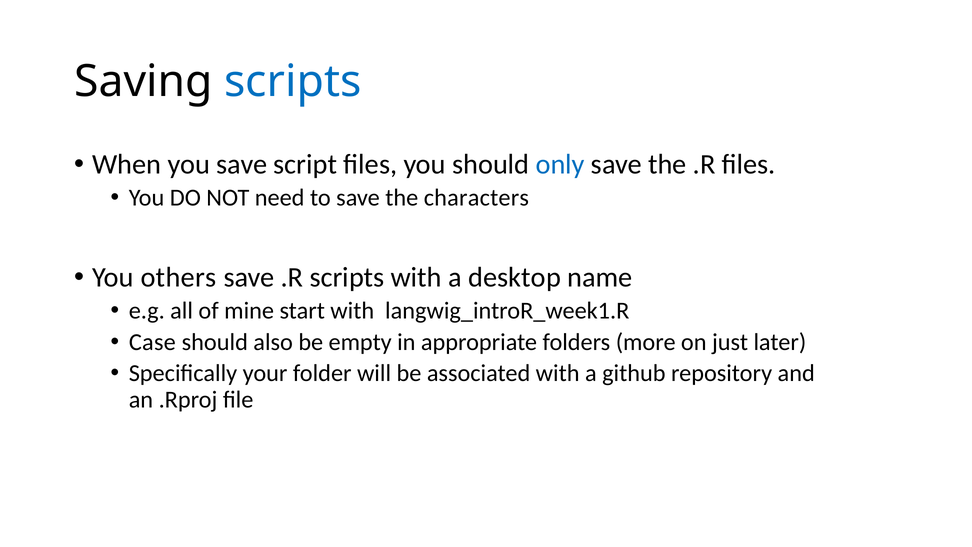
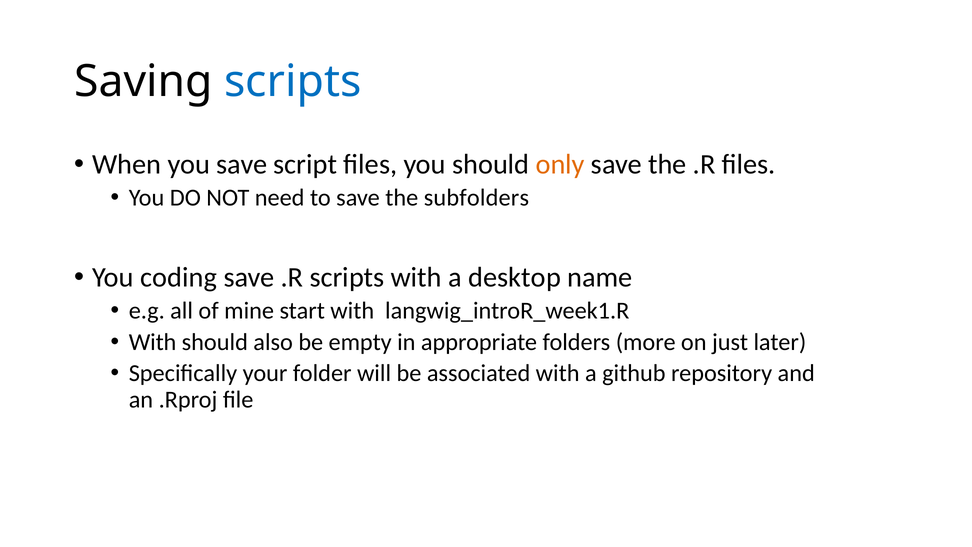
only colour: blue -> orange (560, 164)
characters: characters -> subfolders (476, 198)
others: others -> coding (179, 277)
Case: Case -> With (153, 342)
